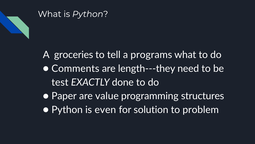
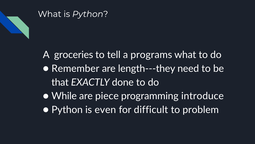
Comments: Comments -> Remember (75, 68)
test: test -> that (60, 82)
Paper: Paper -> While (64, 96)
value: value -> piece (107, 96)
structures: structures -> introduce (202, 96)
solution: solution -> difficult (151, 109)
